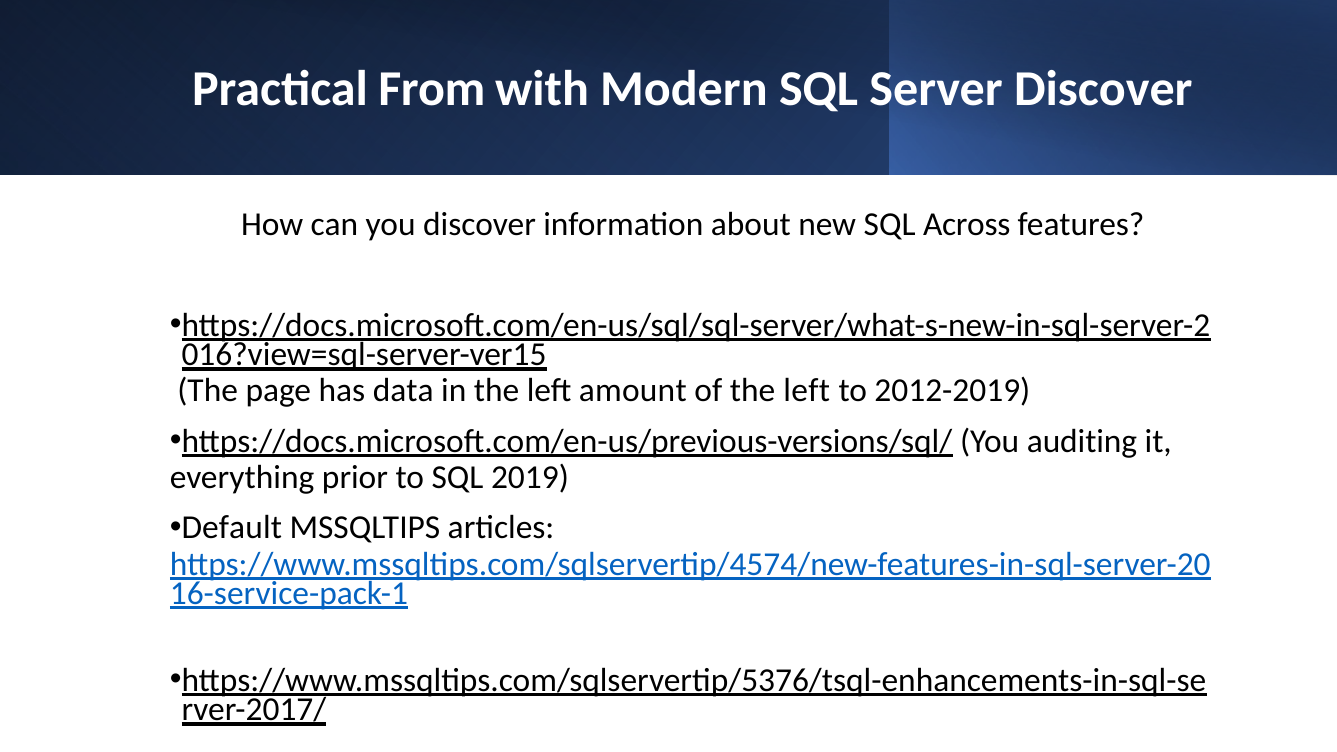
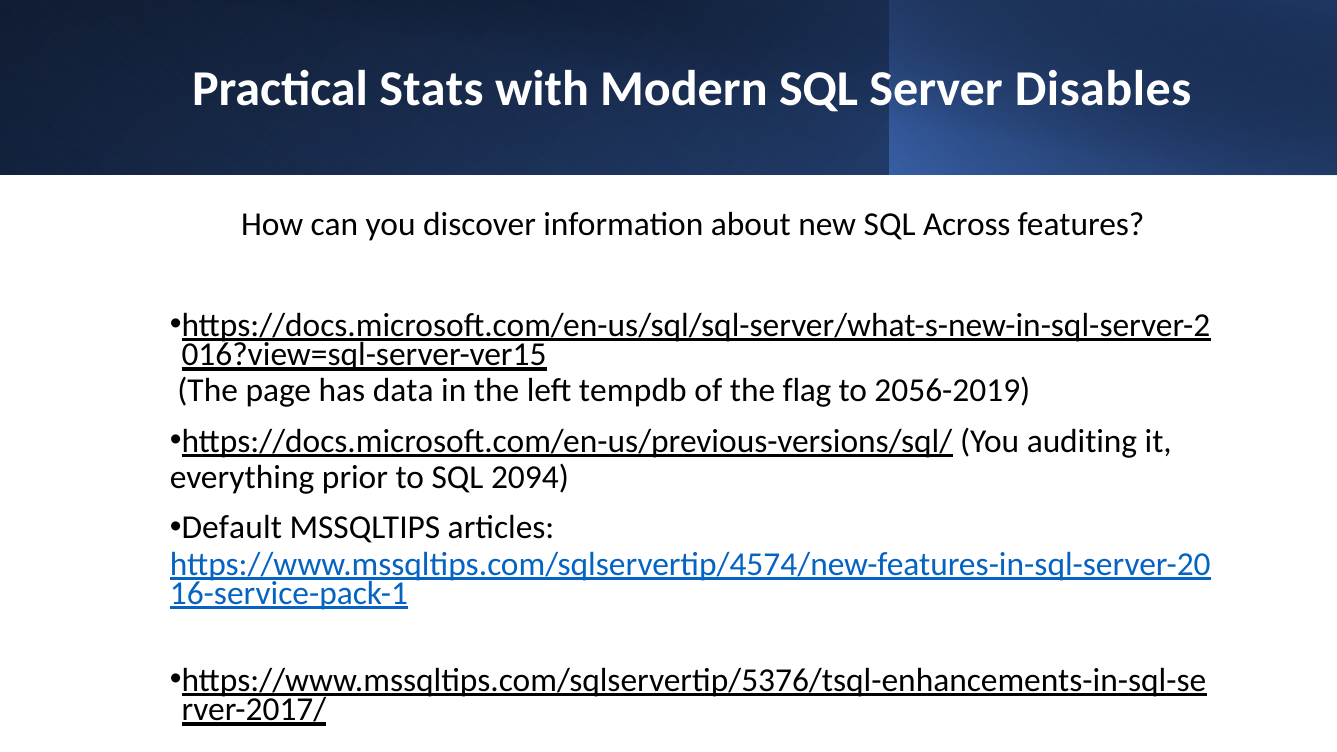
From: From -> Stats (431, 89)
Server Discover: Discover -> Disables (1103, 89)
amount: amount -> tempdb (633, 391)
of the left: left -> flag (807, 391)
2012-2019: 2012-2019 -> 2056-2019 (952, 391)
2019: 2019 -> 2094 (530, 478)
